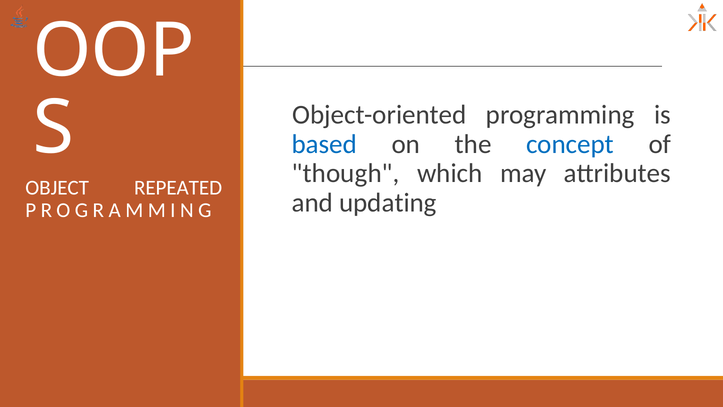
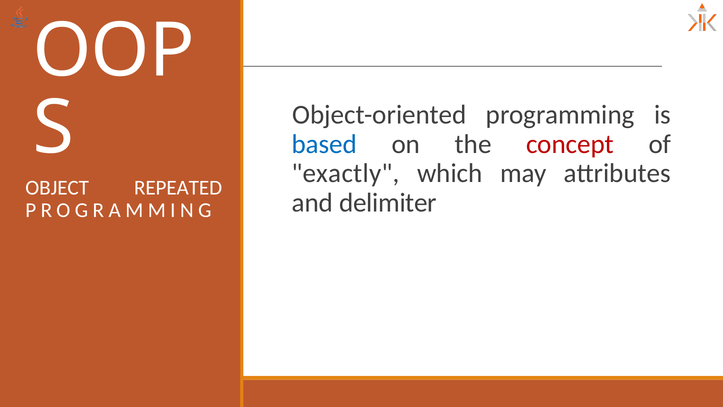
concept colour: blue -> red (570, 144)
though: though -> exactly (346, 173)
updating: updating -> delimiter (388, 203)
